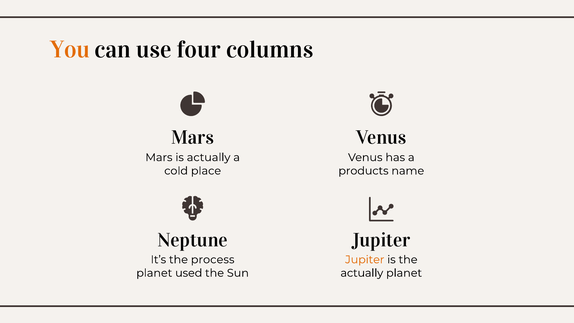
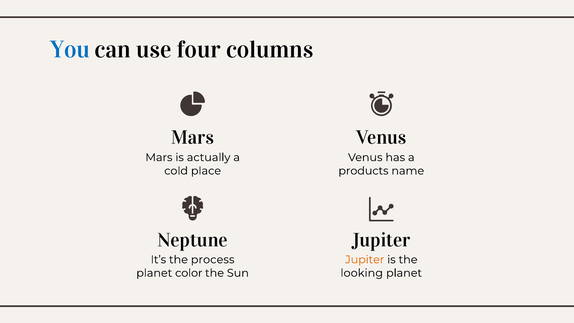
You colour: orange -> blue (70, 50)
used: used -> color (189, 273)
actually: actually -> looking (362, 273)
